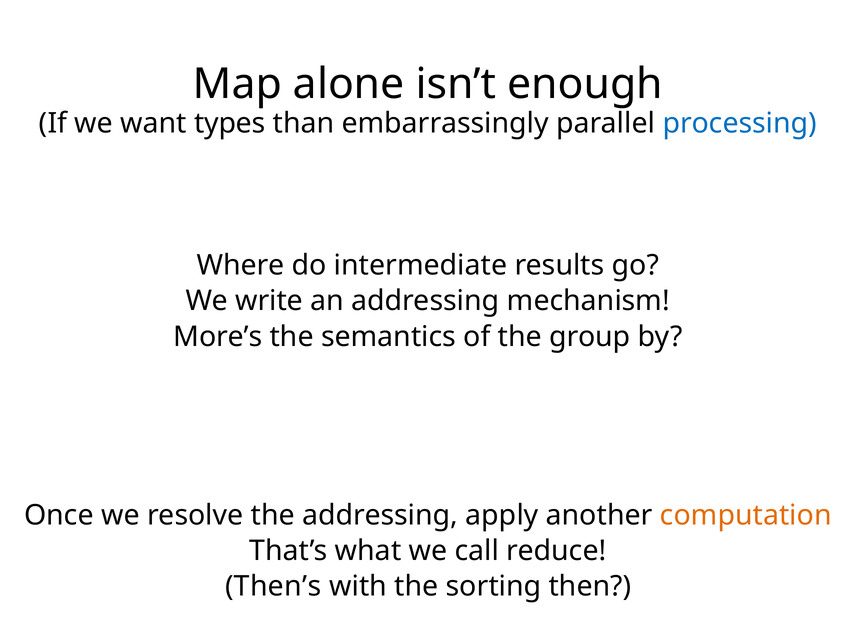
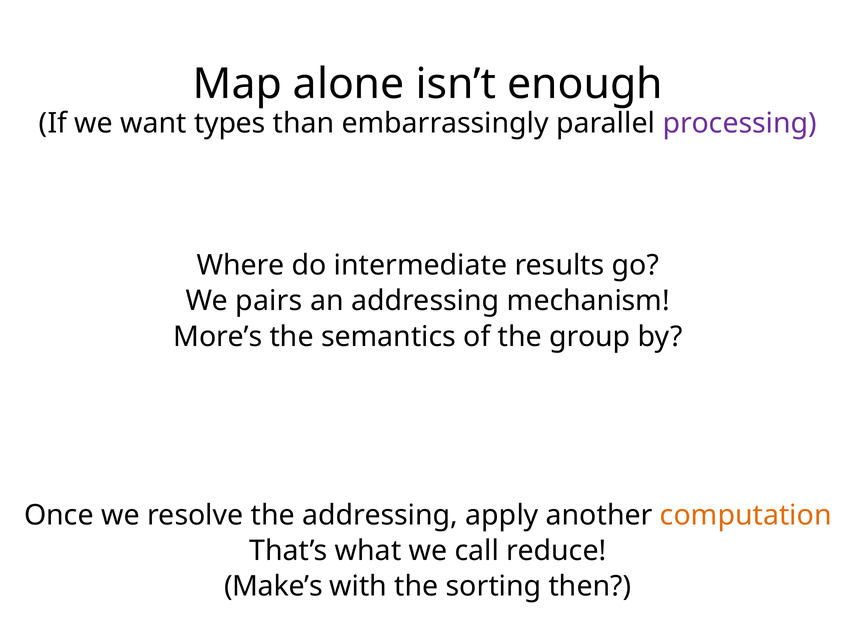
processing colour: blue -> purple (740, 123)
write: write -> pairs (269, 301)
Then’s: Then’s -> Make’s (273, 586)
